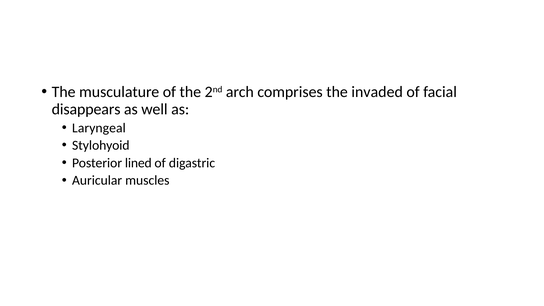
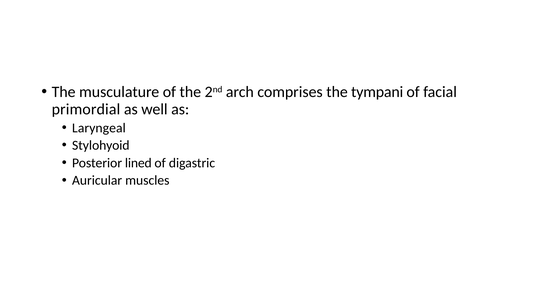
invaded: invaded -> tympani (377, 92)
disappears: disappears -> primordial (86, 109)
